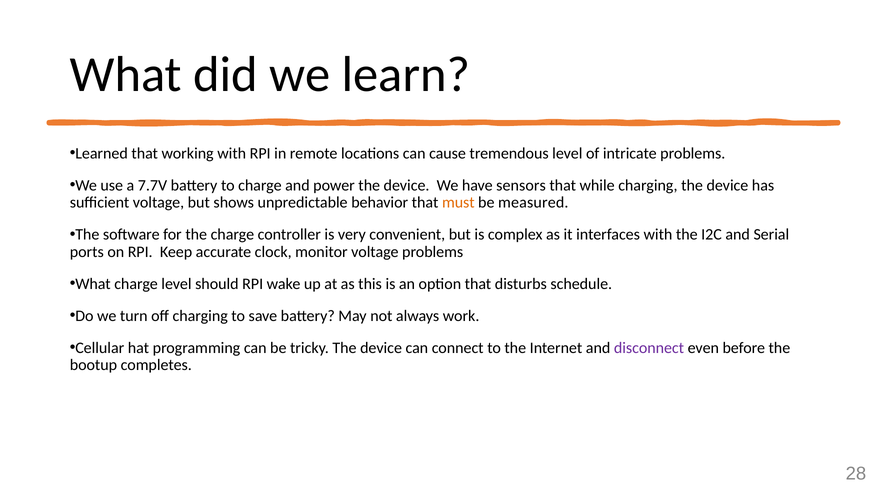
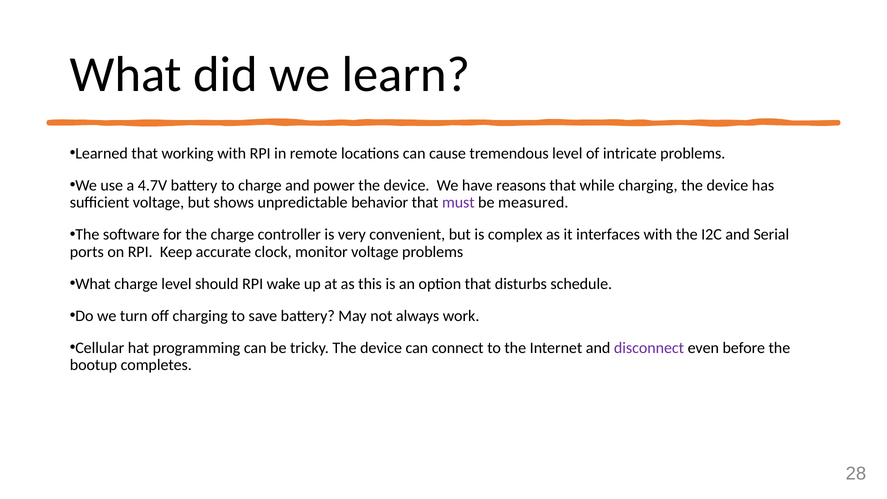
7.7V: 7.7V -> 4.7V (152, 185)
sensors: sensors -> reasons (521, 185)
must colour: orange -> purple (458, 203)
